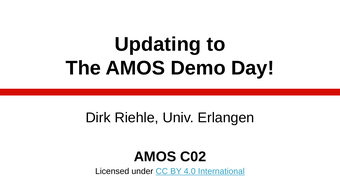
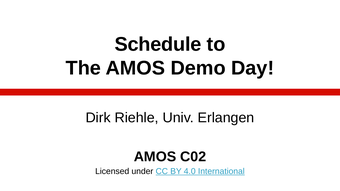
Updating: Updating -> Schedule (158, 44)
